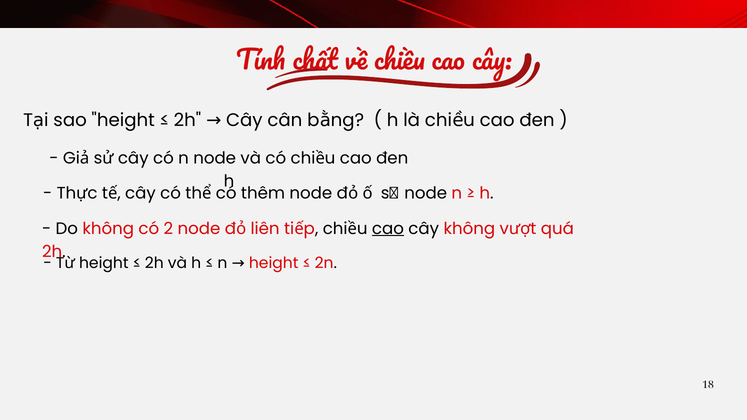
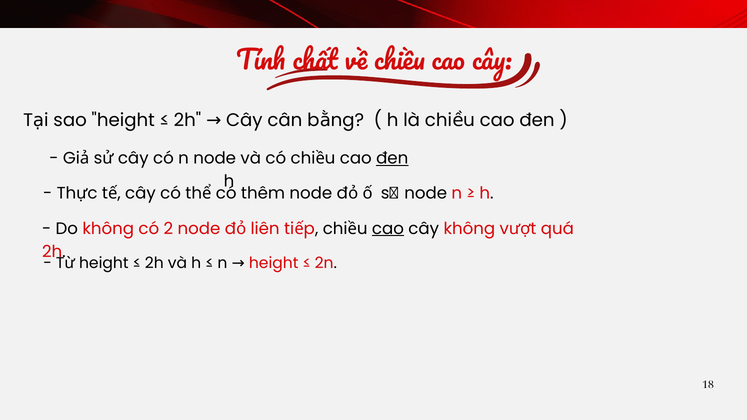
đen underline: none -> present (392, 158)
